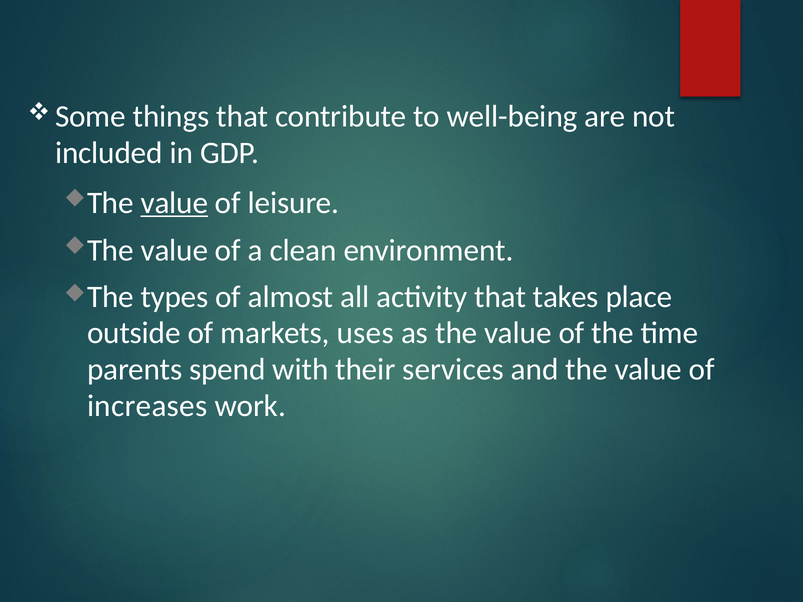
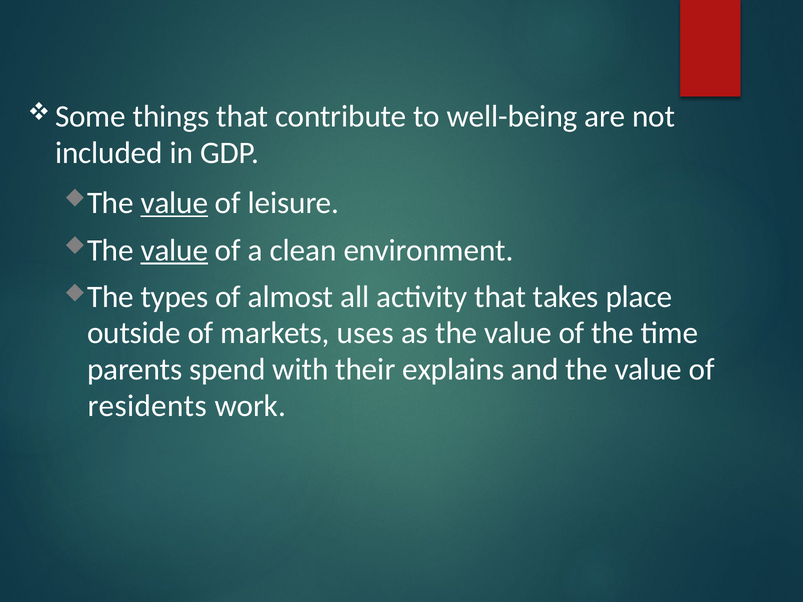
value underline: none -> present (174, 250)
services: services -> explains (453, 370)
increases: increases -> residents (147, 406)
